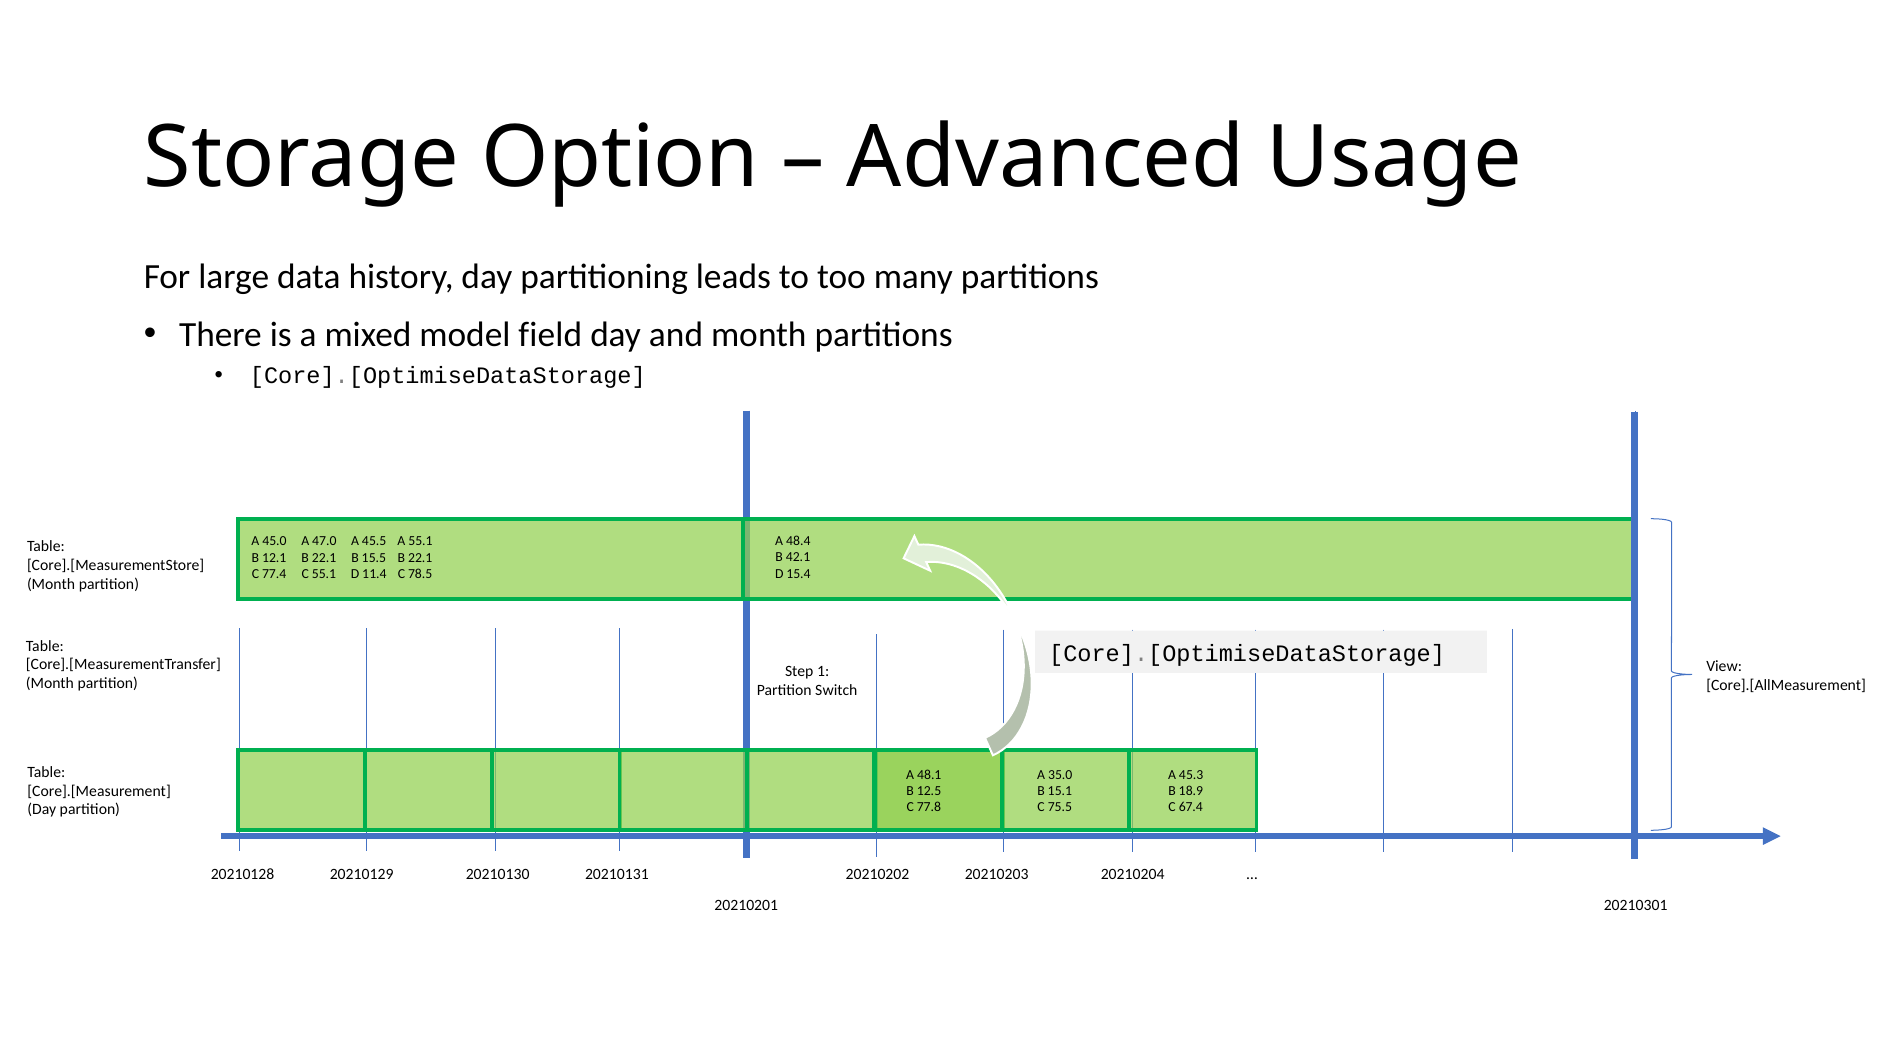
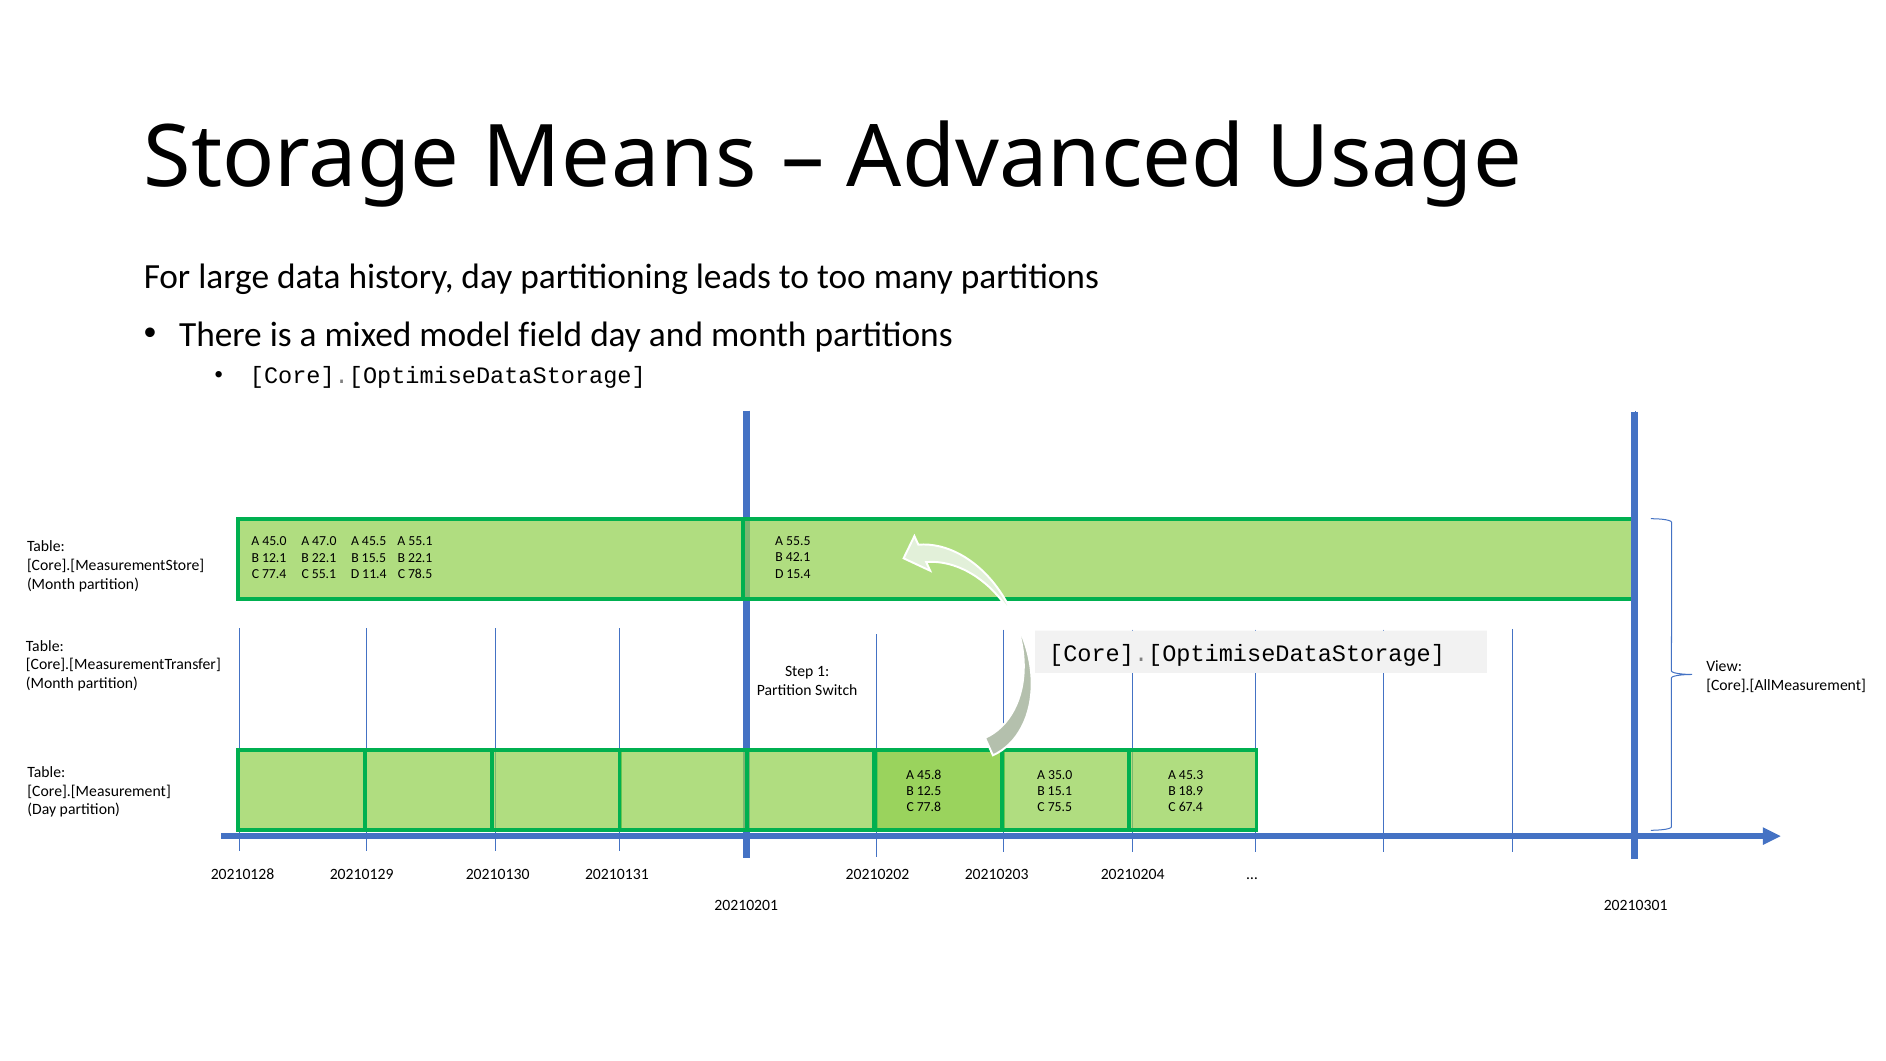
Option: Option -> Means (620, 158)
48.4: 48.4 -> 55.5 (798, 541)
48.1: 48.1 -> 45.8 (929, 774)
